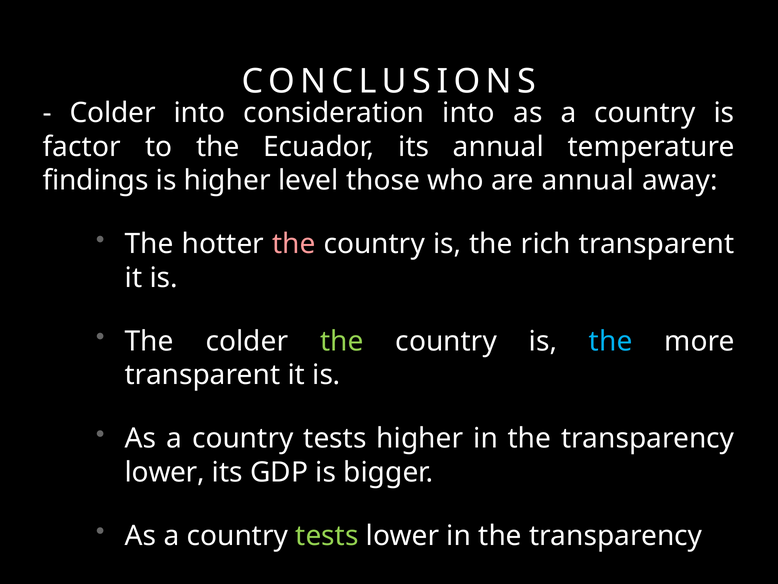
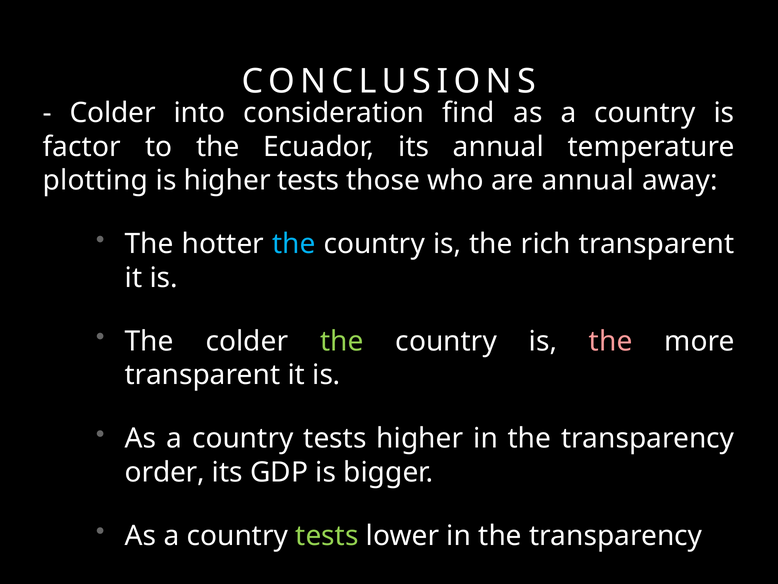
consideration into: into -> find (468, 113)
findings: findings -> plotting (95, 180)
higher level: level -> tests (308, 180)
the colour: pink -> light blue (294, 244)
the colour: light blue -> pink (611, 341)
lower: lower -> order (165, 472)
